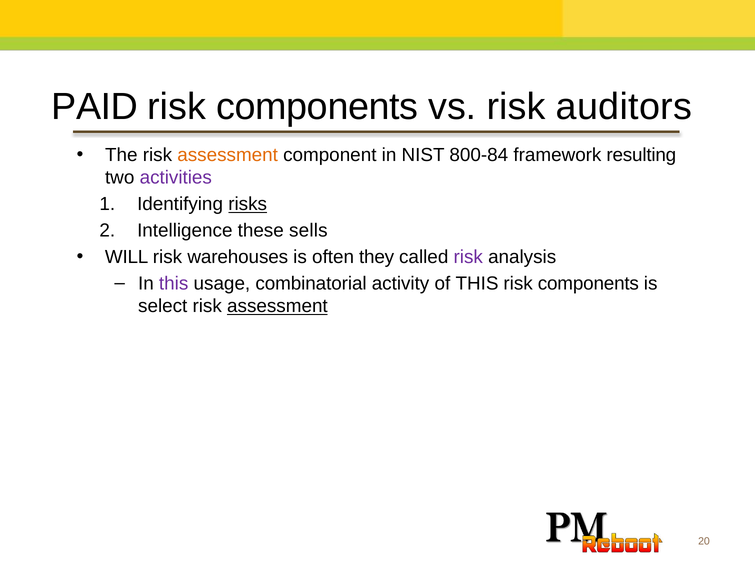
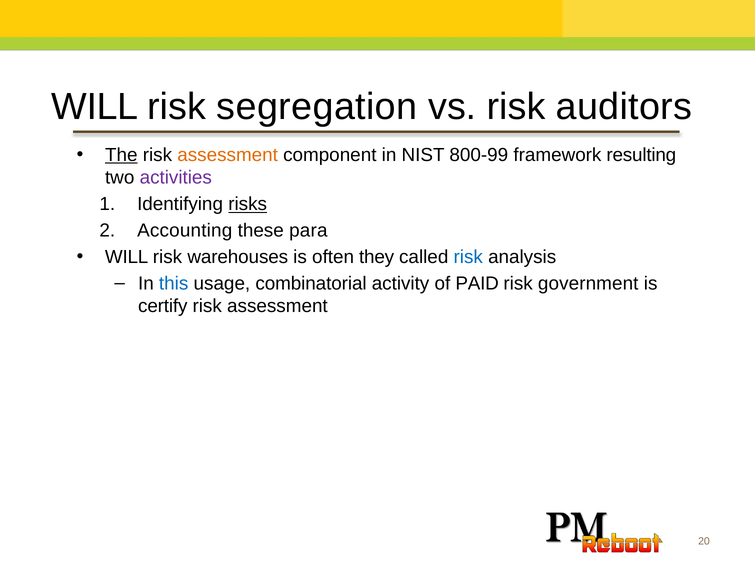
PAID: PAID -> WILL (95, 106)
components: components -> segregation (317, 106)
The underline: none -> present (121, 155)
800-84: 800-84 -> 800-99 (479, 155)
Intelligence: Intelligence -> Accounting (185, 230)
sells: sells -> para (308, 230)
risk colour: purple -> blue (468, 257)
this colour: purple -> blue (174, 283)
of THIS: THIS -> PAID (477, 283)
components: components -> government (588, 283)
select: select -> certify (163, 306)
assessment underline: present -> none (277, 306)
